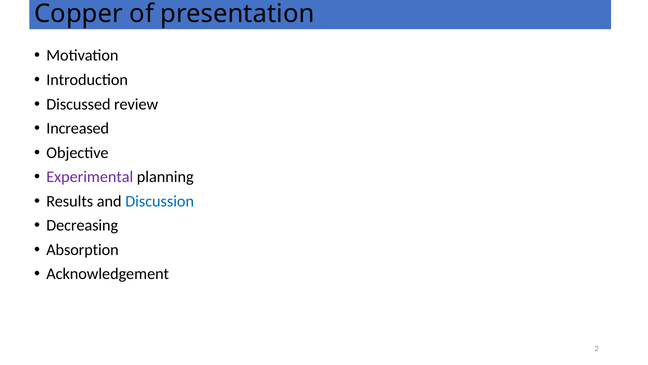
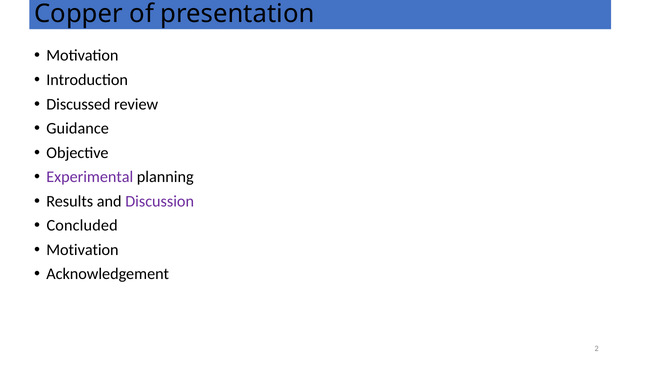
Increased: Increased -> Guidance (78, 128)
Discussion colour: blue -> purple (160, 201)
Decreasing: Decreasing -> Concluded (82, 225)
Absorption: Absorption -> Motivation (82, 249)
